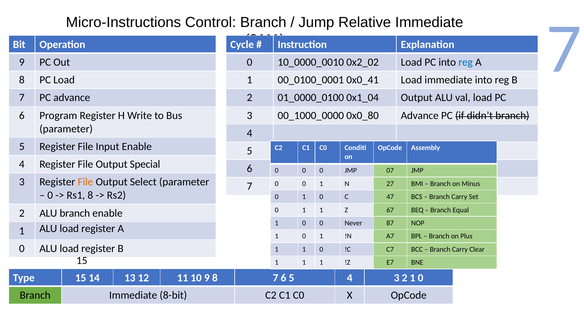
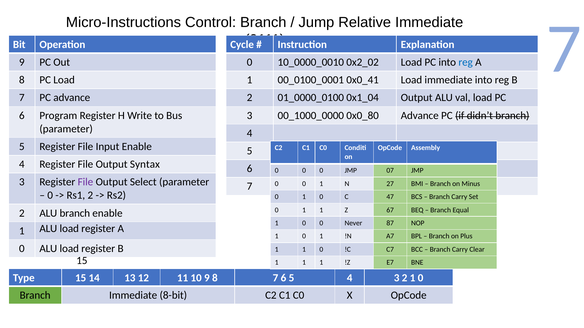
Special: Special -> Syntax (145, 164)
File colour: orange -> purple (85, 182)
Rs1 8: 8 -> 2 (90, 196)
